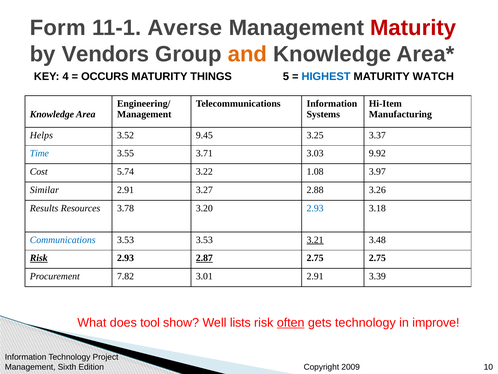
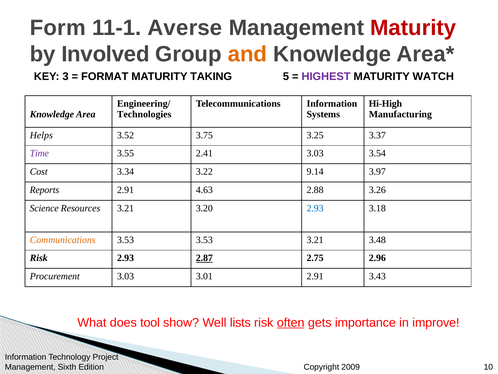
Vendors: Vendors -> Involved (105, 54)
4: 4 -> 3 (65, 76)
OCCURS: OCCURS -> FORMAT (105, 76)
THINGS: THINGS -> TAKING (211, 76)
HIGHEST colour: blue -> purple (326, 76)
Hi-Item: Hi-Item -> Hi-High (385, 103)
Management: Management -> Technologies (144, 114)
9.45: 9.45 -> 3.75 (204, 135)
Time colour: blue -> purple (39, 153)
3.71: 3.71 -> 2.41 (204, 153)
9.92: 9.92 -> 3.54 (377, 153)
5.74: 5.74 -> 3.34 (126, 171)
1.08: 1.08 -> 9.14 (315, 171)
Similar: Similar -> Reports (44, 190)
3.27: 3.27 -> 4.63 (204, 190)
Results: Results -> Science (44, 208)
Resources 3.78: 3.78 -> 3.21 (126, 208)
Communications colour: blue -> orange (63, 239)
3.21 underline: present -> none (315, 239)
Risk underline: present -> none (39, 258)
2.75 2.75: 2.75 -> 2.96 (377, 258)
Procurement 7.82: 7.82 -> 3.03 (126, 276)
3.39: 3.39 -> 3.43 (377, 276)
gets technology: technology -> importance (365, 322)
